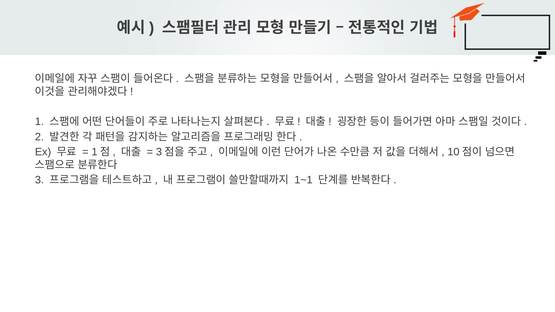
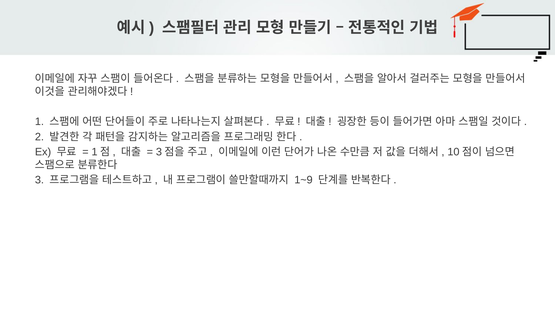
1~1: 1~1 -> 1~9 (303, 180)
